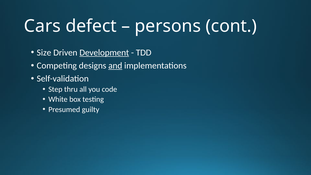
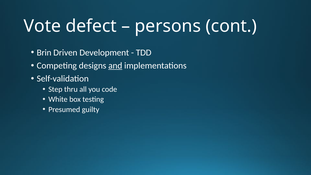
Cars: Cars -> Vote (42, 26)
Size: Size -> Brin (44, 53)
Development underline: present -> none (104, 53)
